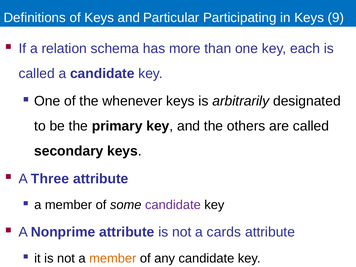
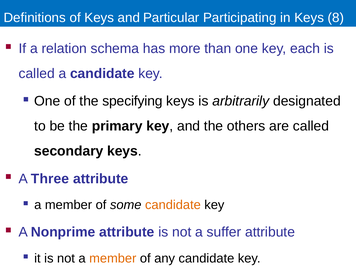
9: 9 -> 8 (336, 18)
whenever: whenever -> specifying (133, 101)
candidate colour: purple -> orange (173, 205)
cards: cards -> suffer (224, 232)
